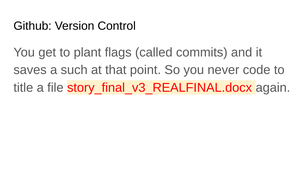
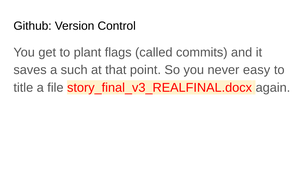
code: code -> easy (257, 70)
